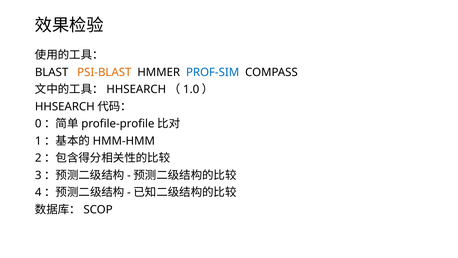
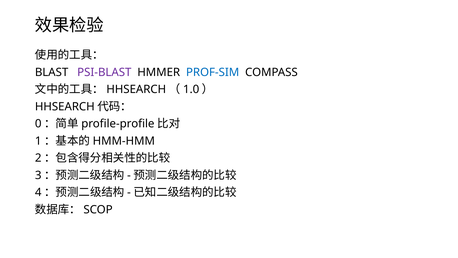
PSI-BLAST colour: orange -> purple (104, 72)
